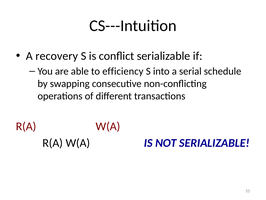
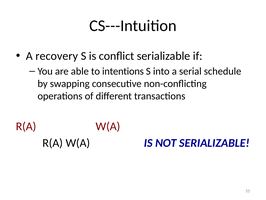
efficiency: efficiency -> intentions (123, 71)
